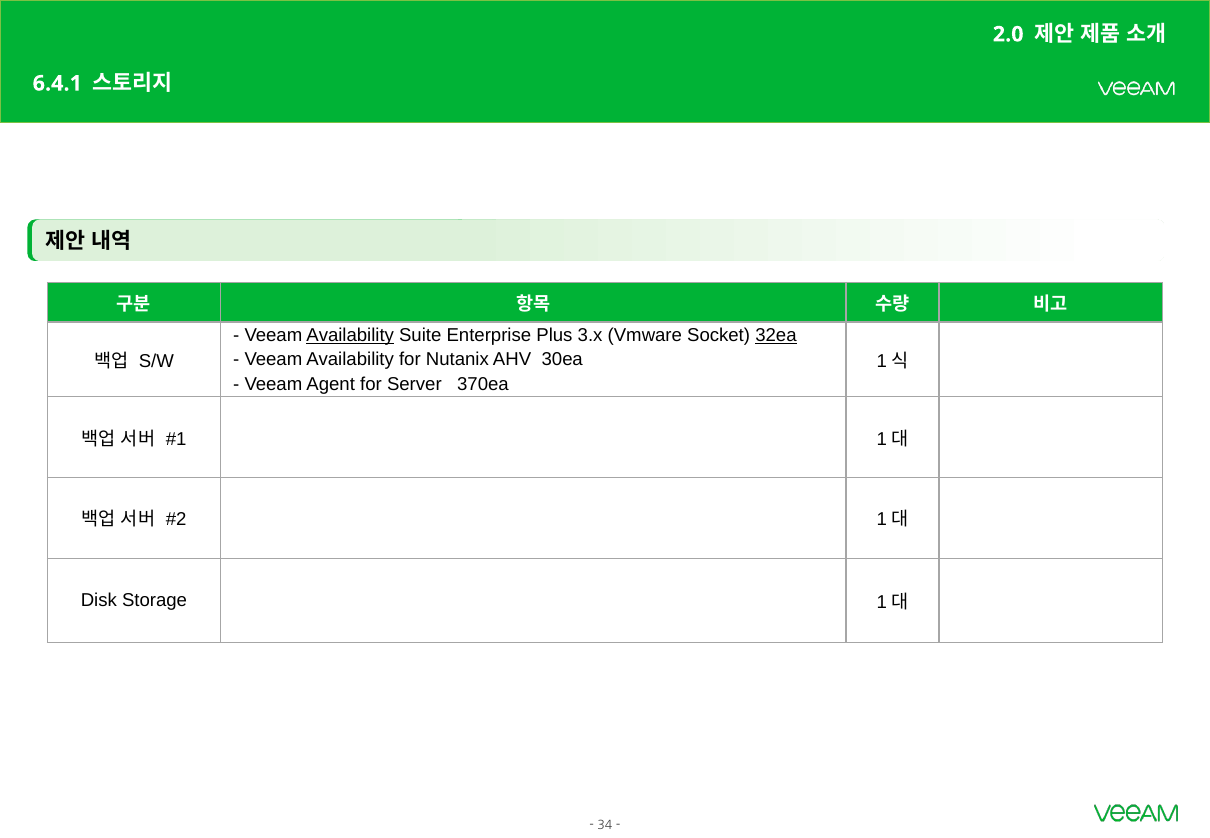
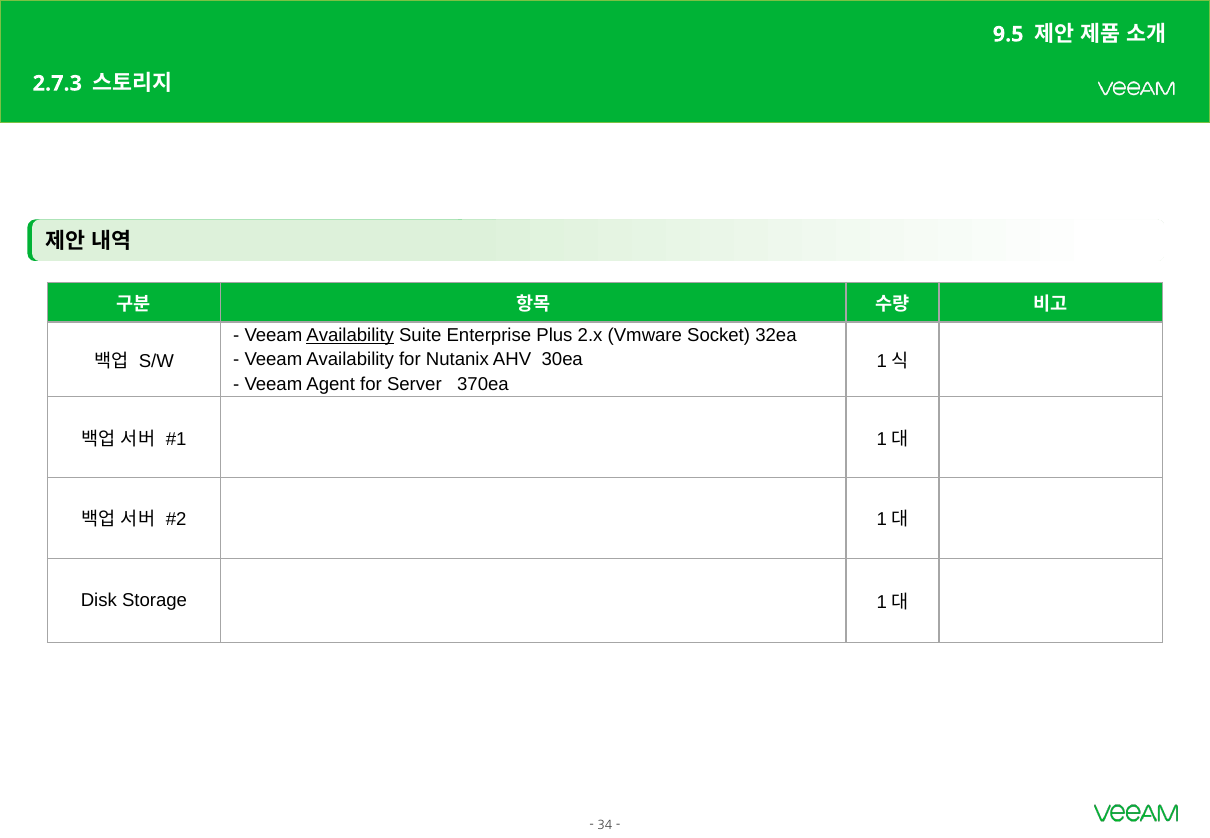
2.0: 2.0 -> 9.5 (1008, 34)
6.4.1: 6.4.1 -> 2.7.3 (57, 83)
3.x: 3.x -> 2.x (590, 335)
32ea underline: present -> none (776, 335)
